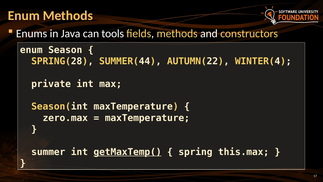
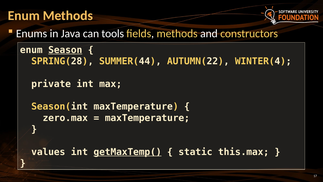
Season underline: none -> present (65, 50)
summer: summer -> values (48, 152)
spring: spring -> static (195, 152)
